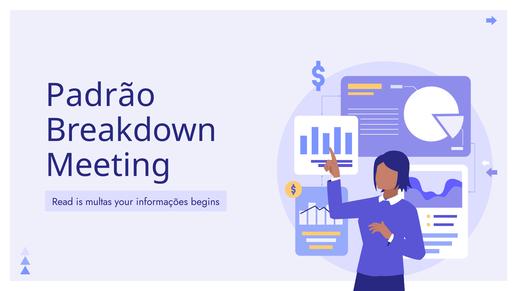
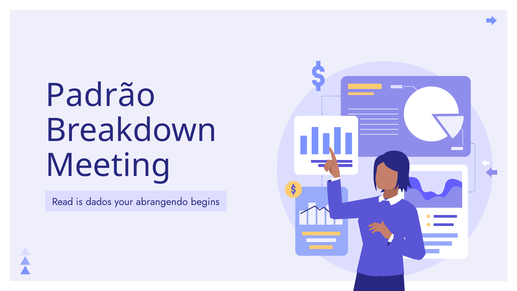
multas: multas -> dados (99, 202)
informações: informações -> abrangendo (162, 202)
